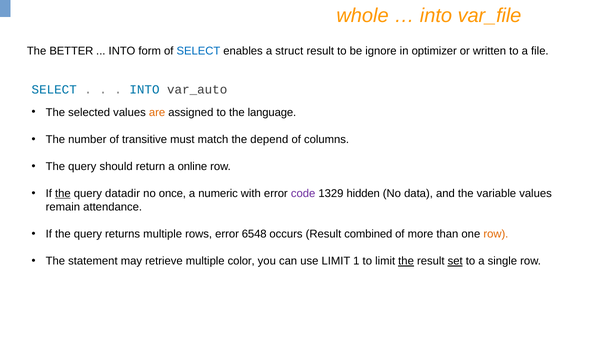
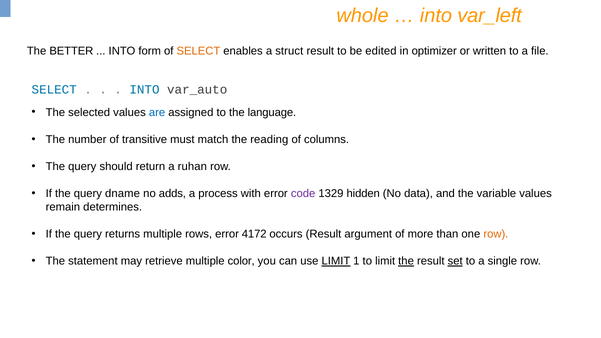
var_file: var_file -> var_left (490, 16)
SELECT colour: blue -> orange (198, 51)
ignore: ignore -> edited (381, 51)
are colour: orange -> blue (157, 112)
depend: depend -> reading (269, 139)
online: online -> ruhan (192, 166)
the underline: present -> none (63, 194)
datadir: datadir -> dname (123, 194)
once: once -> adds (172, 194)
numeric: numeric -> process (218, 194)
attendance: attendance -> determines (113, 207)
6548: 6548 -> 4172 (254, 234)
combined: combined -> argument (368, 234)
LIMIT underline: none -> present (336, 261)
